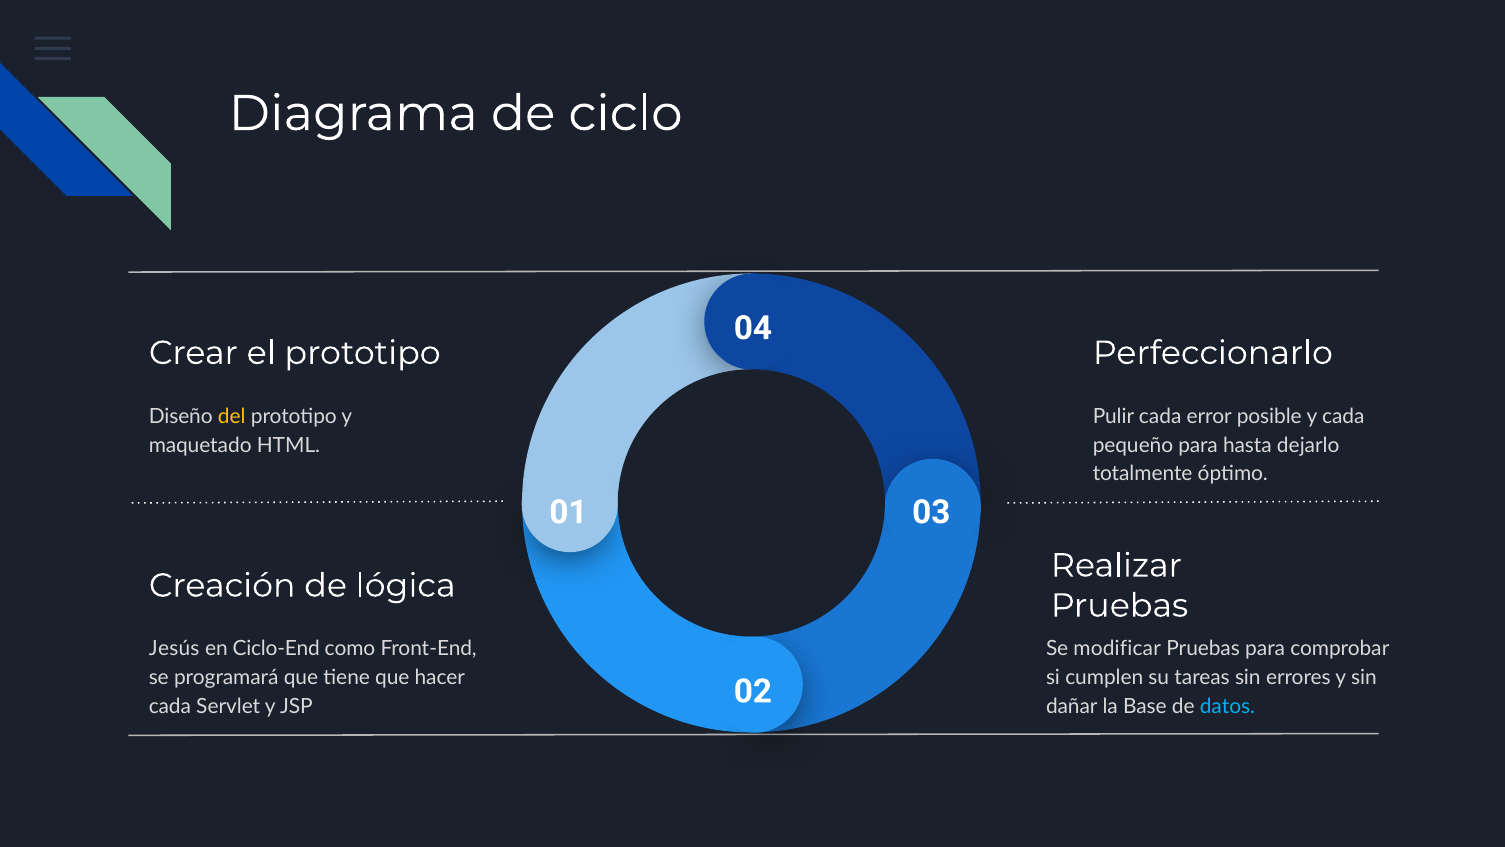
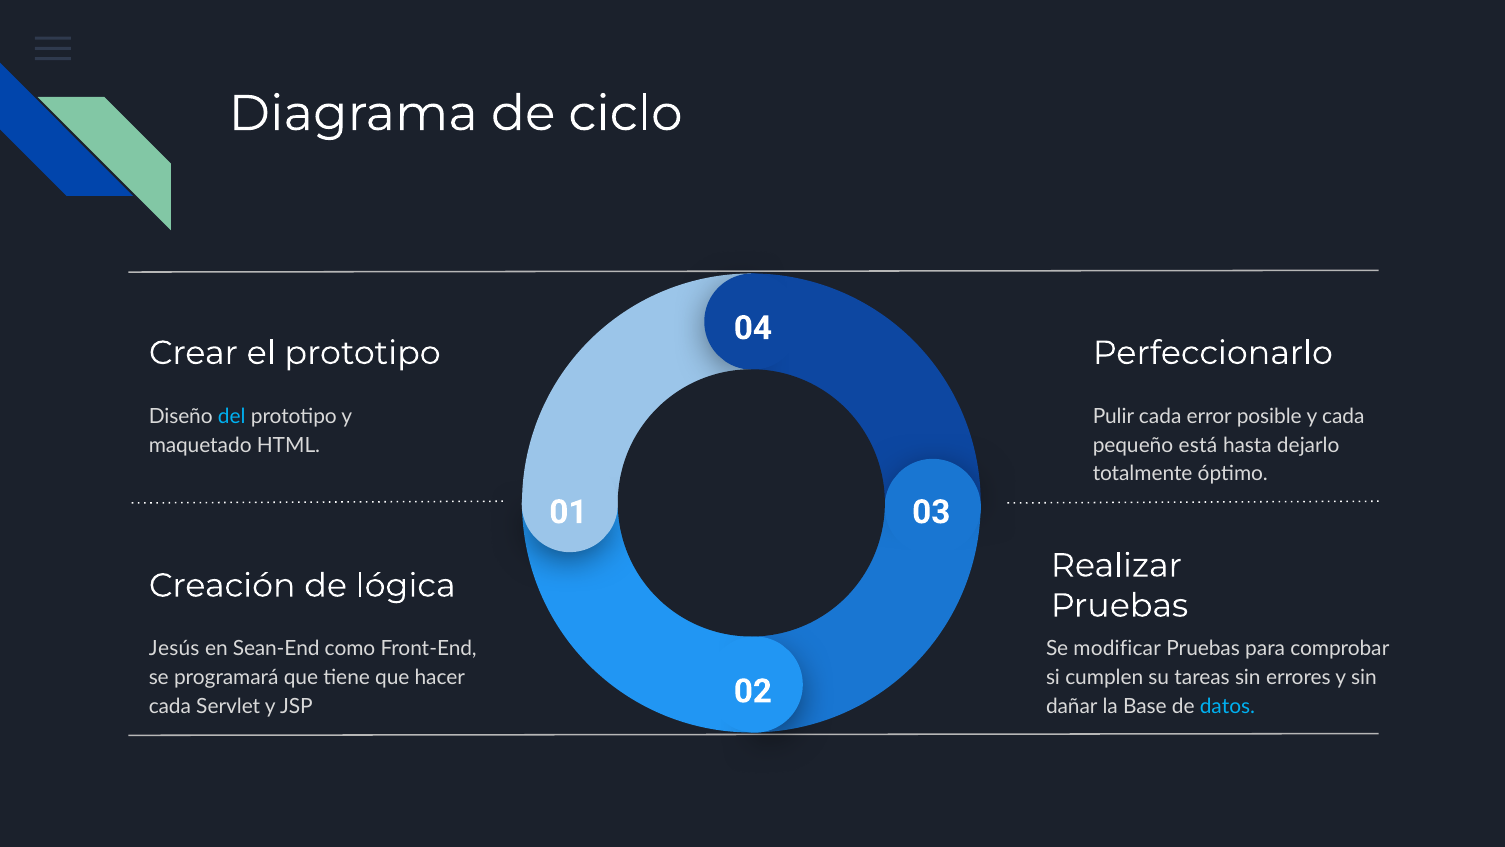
del colour: yellow -> light blue (232, 416)
pequeño para: para -> está (1198, 445)
Ciclo-End: Ciclo-End -> Sean-End (276, 649)
